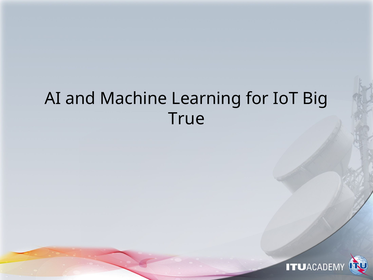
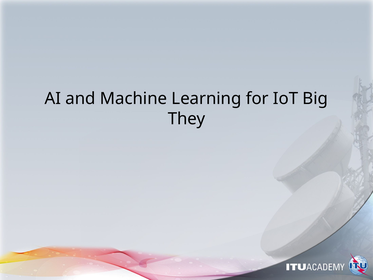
True: True -> They (187, 119)
